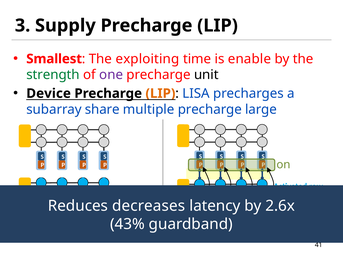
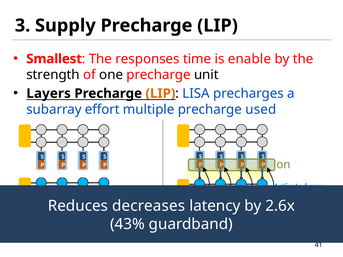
exploiting: exploiting -> responses (148, 59)
strength colour: green -> black (53, 75)
one colour: purple -> black (111, 75)
Device: Device -> Layers (49, 94)
share: share -> effort (102, 110)
large: large -> used (261, 110)
